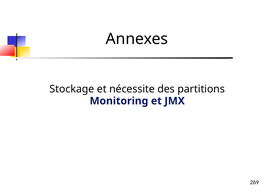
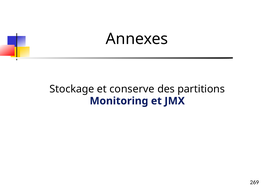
nécessite: nécessite -> conserve (132, 89)
